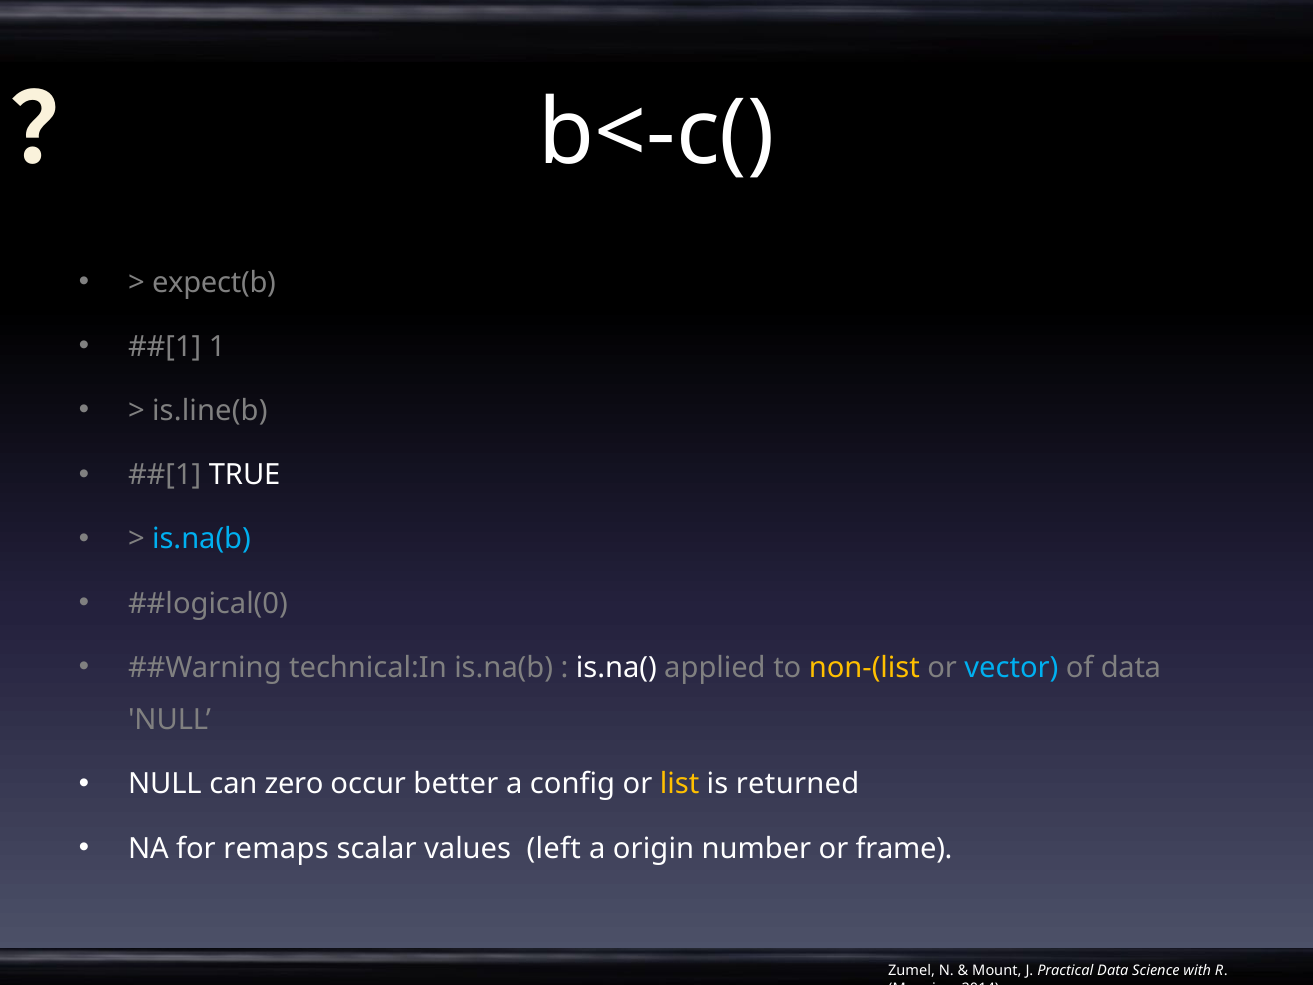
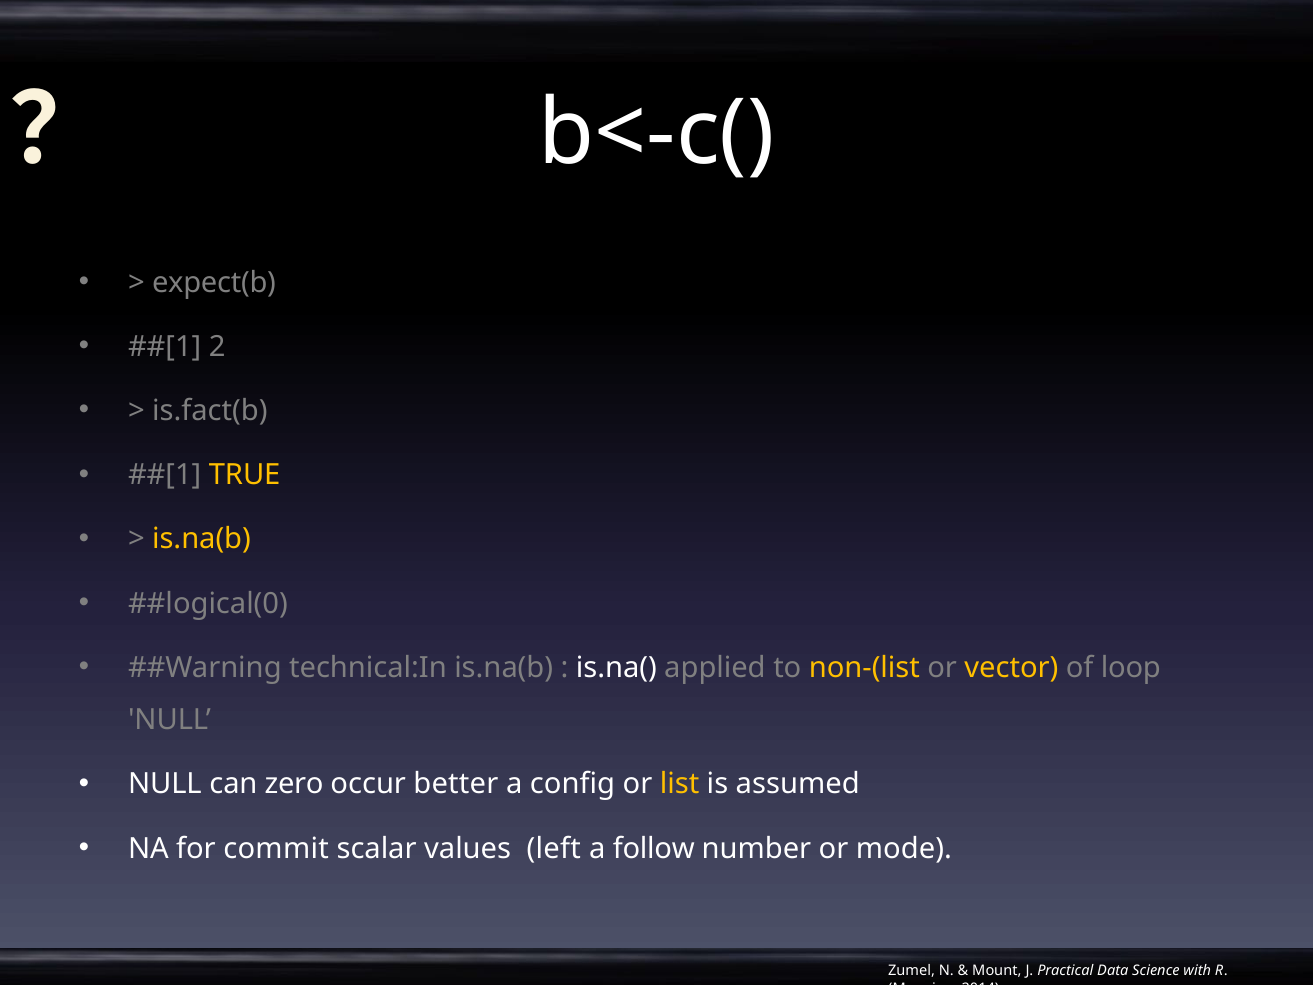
1: 1 -> 2 (217, 347)
is.line(b: is.line(b -> is.fact(b (210, 411)
TRUE colour: white -> yellow (245, 475)
is.na(b colour: light blue -> yellow (201, 539)
vector colour: light blue -> yellow (1011, 668)
of data: data -> loop (1131, 668)
returned: returned -> assumed (798, 784)
remaps: remaps -> commit (276, 848)
origin: origin -> follow (654, 848)
frame: frame -> mode (904, 848)
